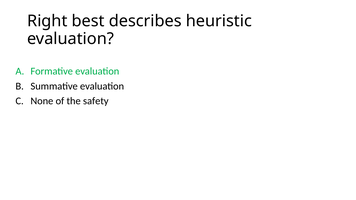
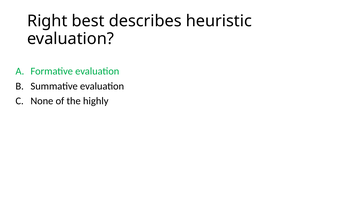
safety: safety -> highly (96, 101)
